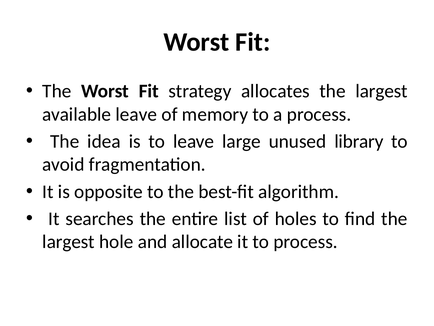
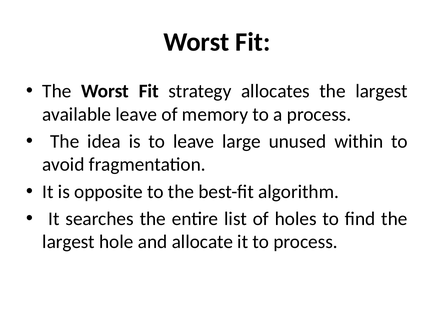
library: library -> within (359, 141)
